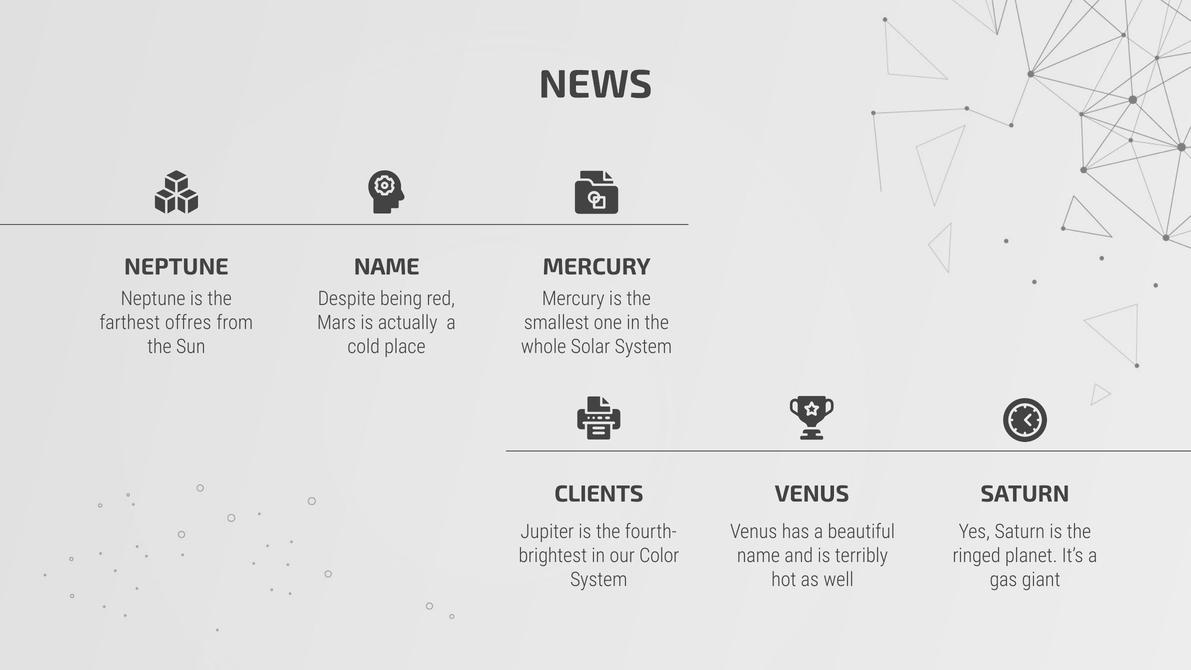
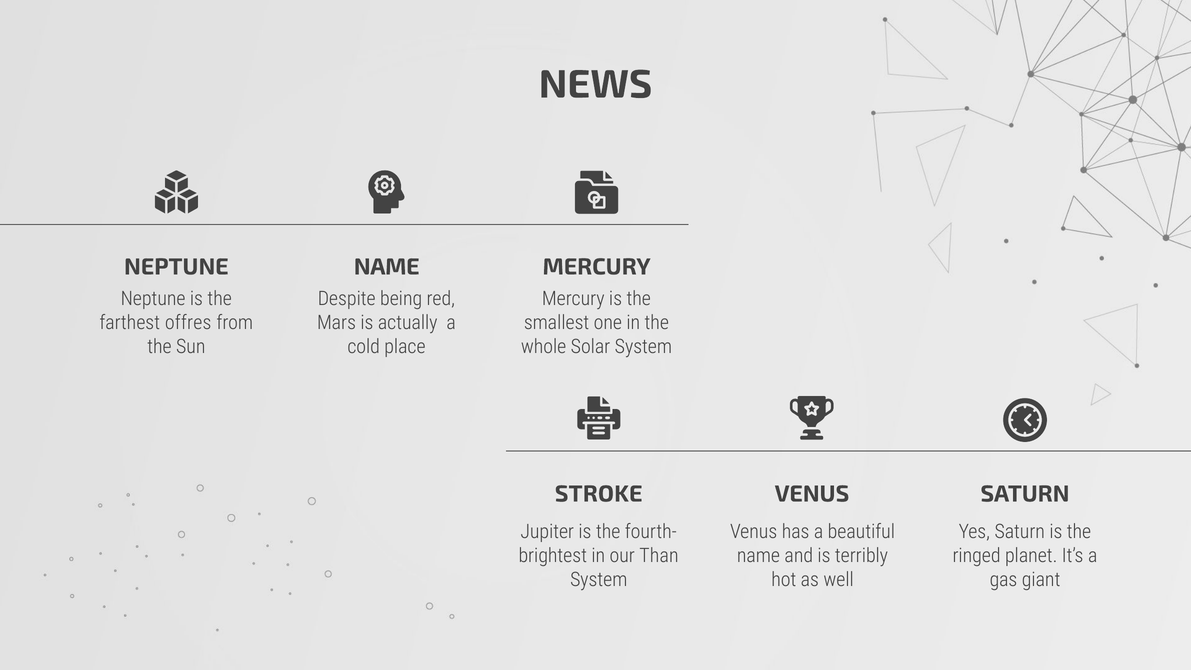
CLIENTS: CLIENTS -> STROKE (599, 494)
Color: Color -> Than (659, 556)
